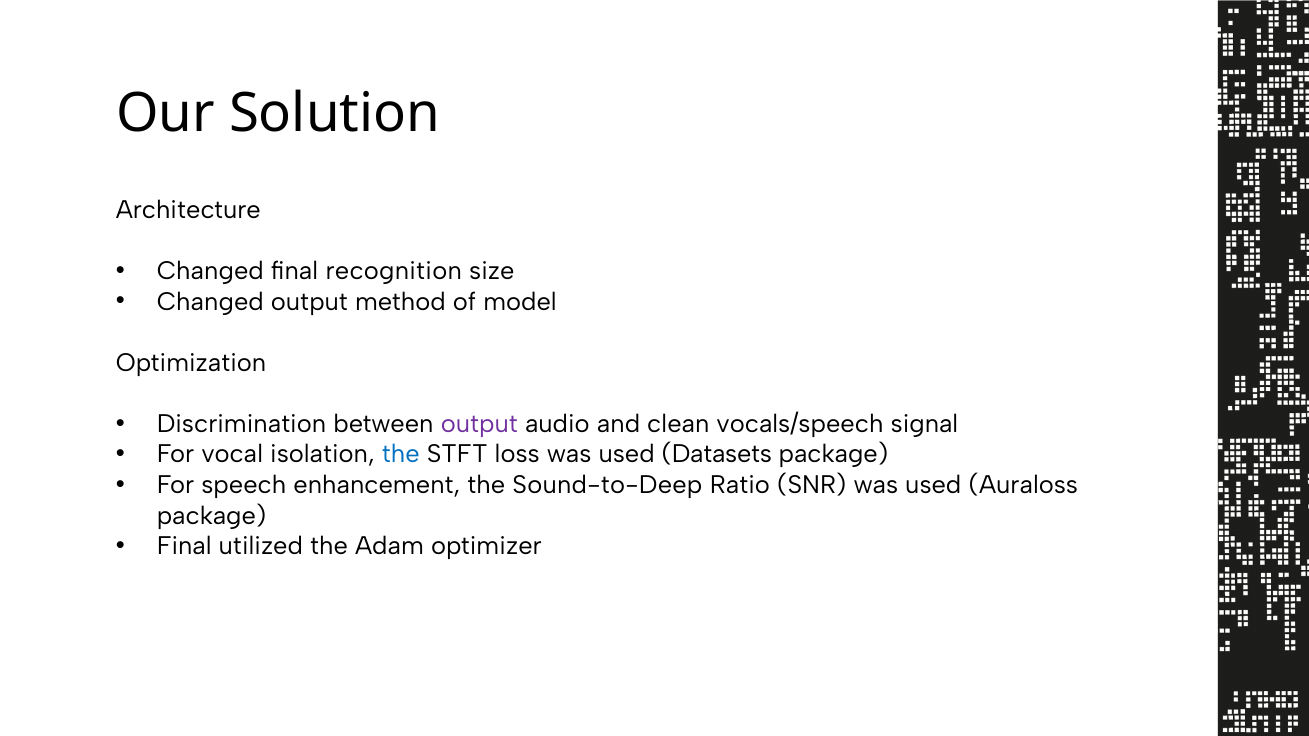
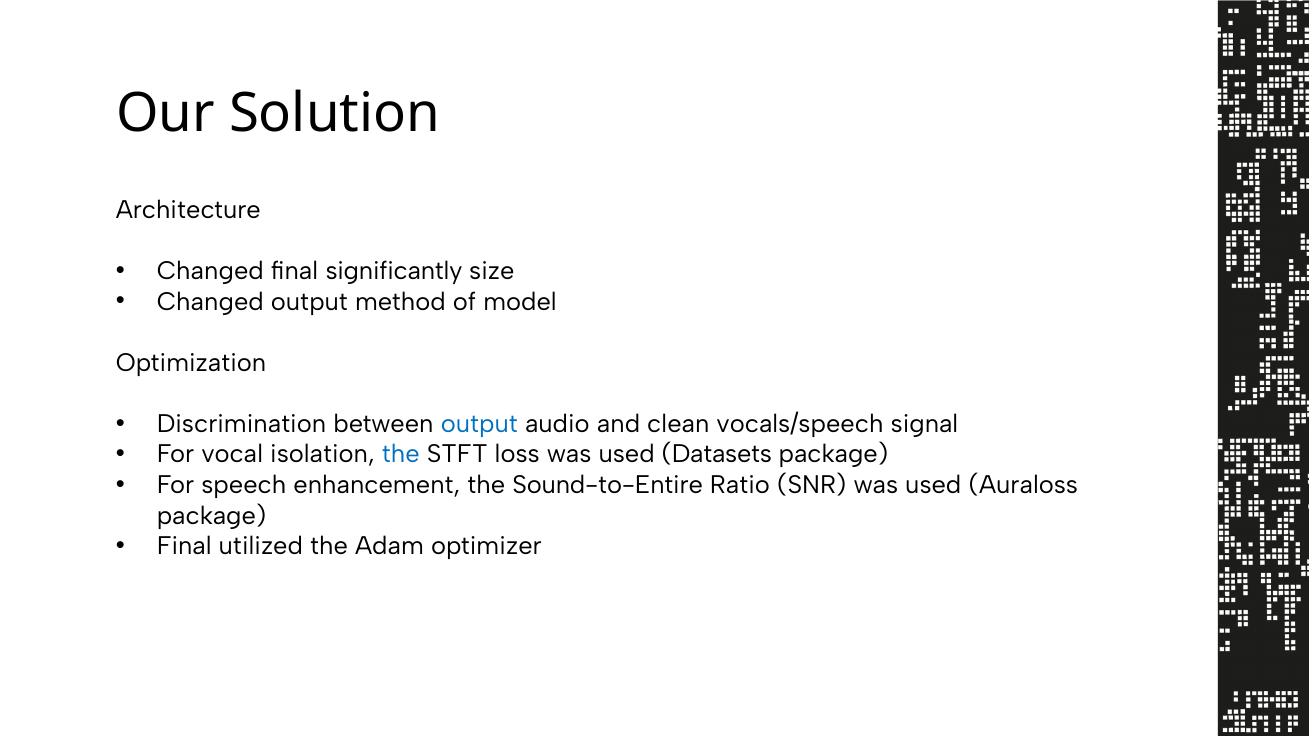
recognition: recognition -> significantly (394, 271)
output colour: purple -> blue (479, 424)
Sound-to-Deep: Sound-to-Deep -> Sound-to-Entire (608, 485)
